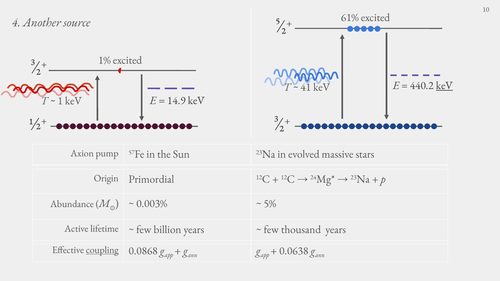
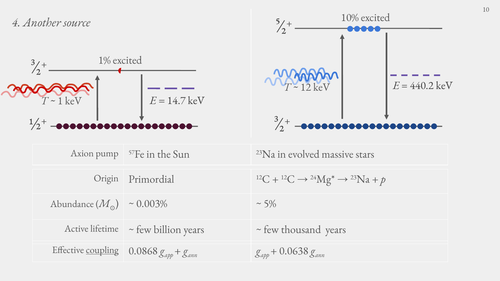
61%: 61% -> 10% (350, 18)
keV underline: present -> none (444, 86)
41: 41 -> 12 (306, 87)
14.9: 14.9 -> 14.7 (176, 101)
